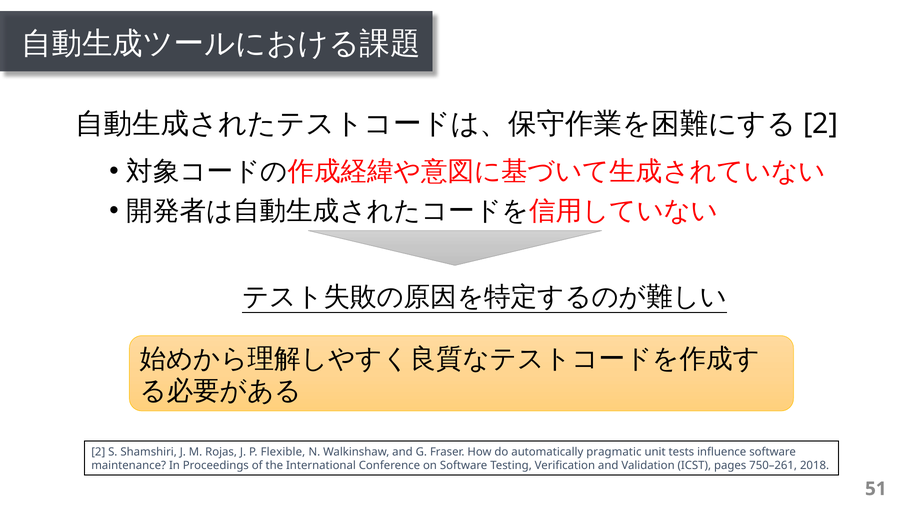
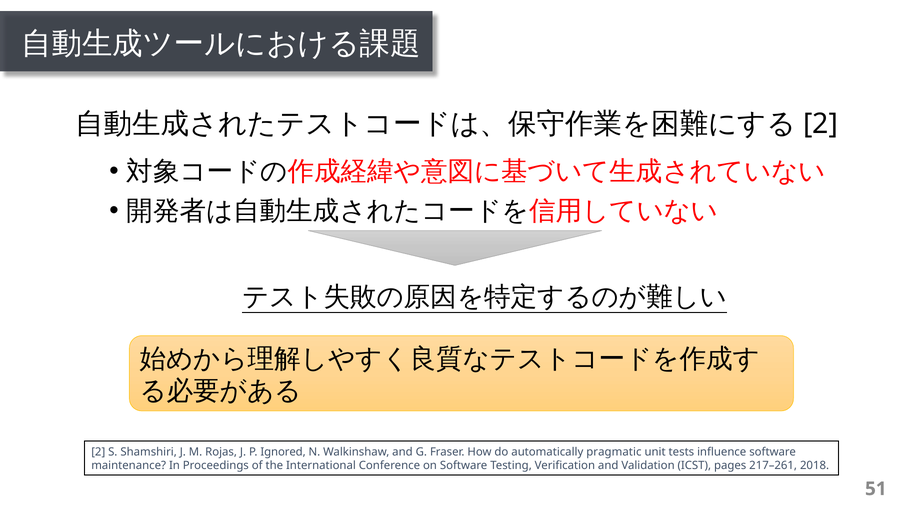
Flexible: Flexible -> Ignored (283, 452)
750–261: 750–261 -> 217–261 (773, 466)
